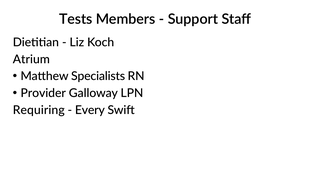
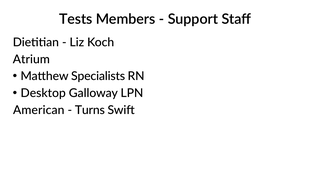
Provider: Provider -> Desktop (43, 93)
Requiring: Requiring -> American (39, 110)
Every: Every -> Turns (90, 110)
